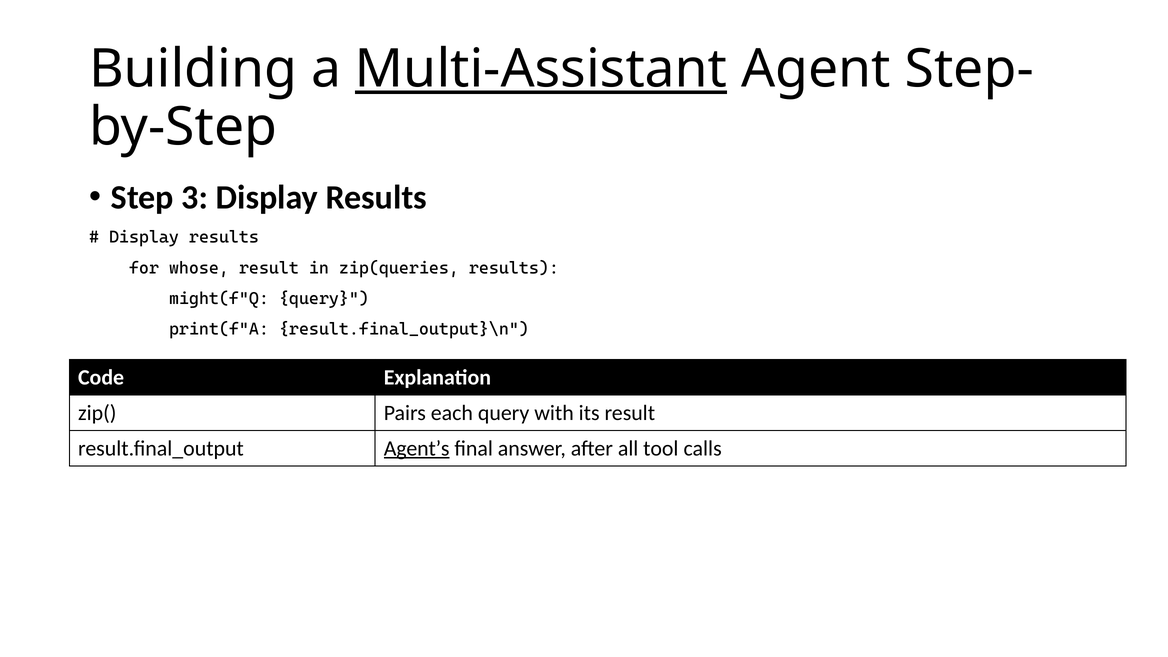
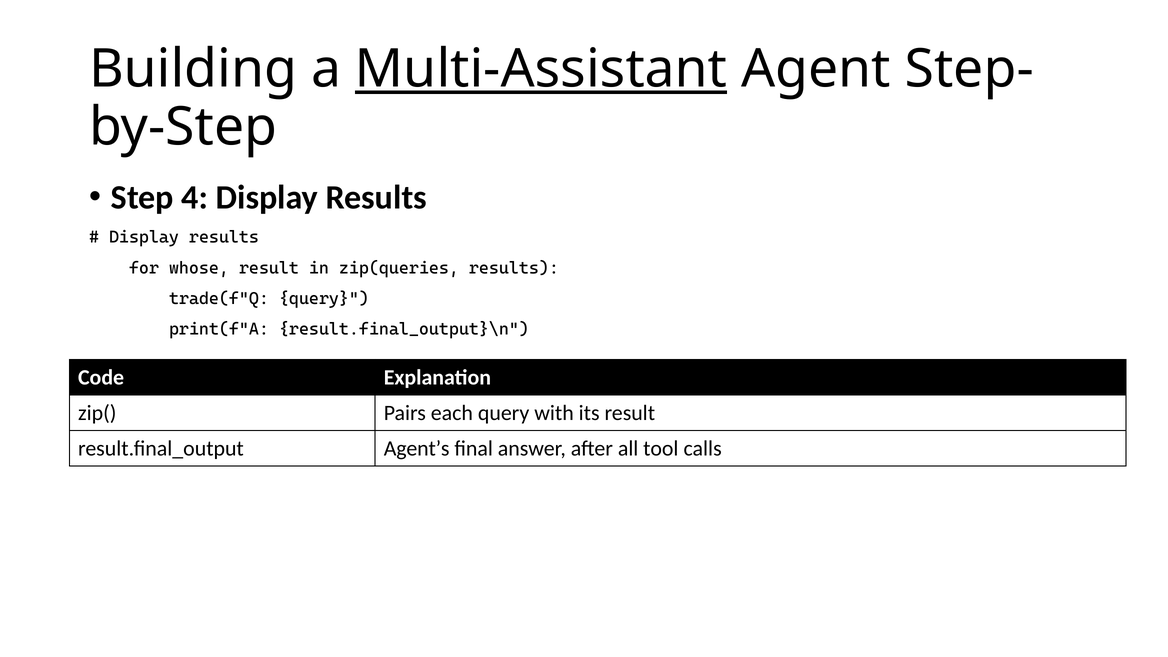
3: 3 -> 4 (195, 197)
might(f"Q: might(f"Q -> trade(f"Q (219, 299)
Agent’s underline: present -> none (417, 448)
